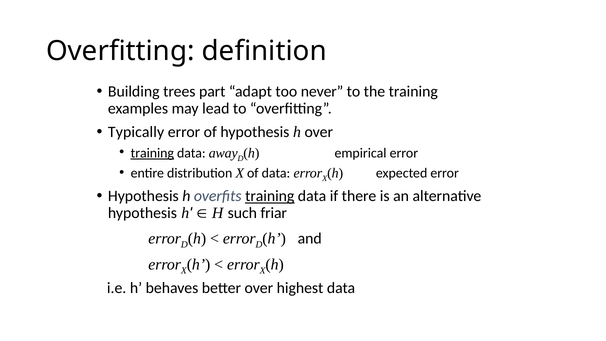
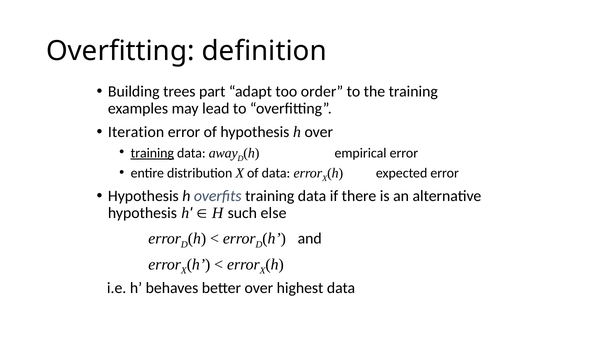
never: never -> order (322, 92)
Typically: Typically -> Iteration (136, 132)
training underline: present -> none (270, 196)
friar: friar -> else (274, 213)
